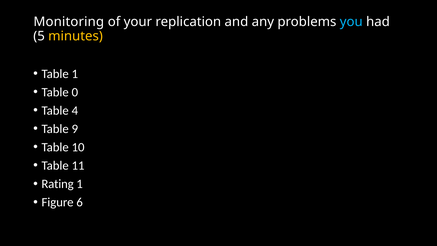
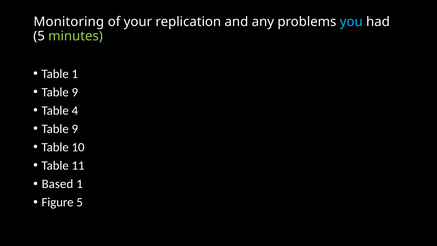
minutes colour: yellow -> light green (76, 36)
0: 0 -> 9 (75, 92)
Rating: Rating -> Based (57, 184)
Figure 6: 6 -> 5 (80, 202)
